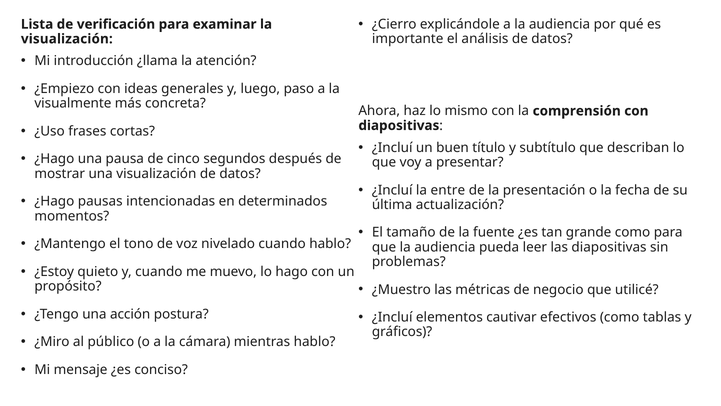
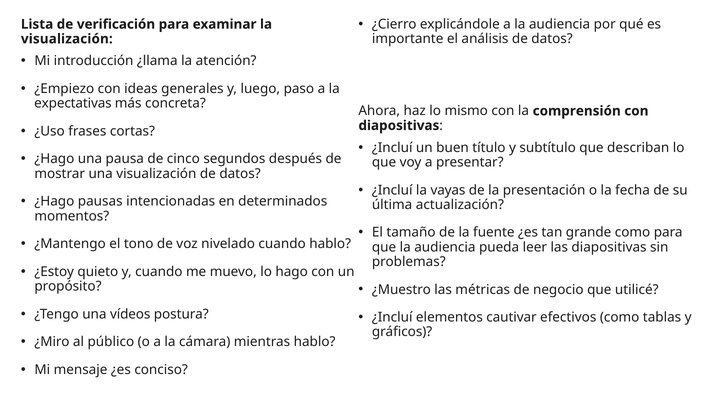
visualmente: visualmente -> expectativas (73, 103)
entre: entre -> vayas (448, 190)
acción: acción -> vídeos (130, 314)
